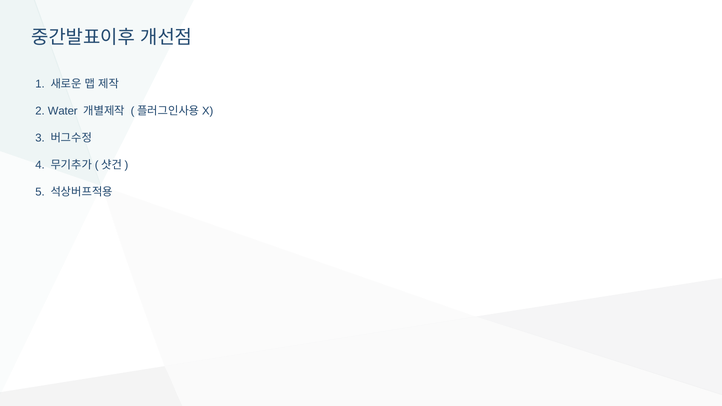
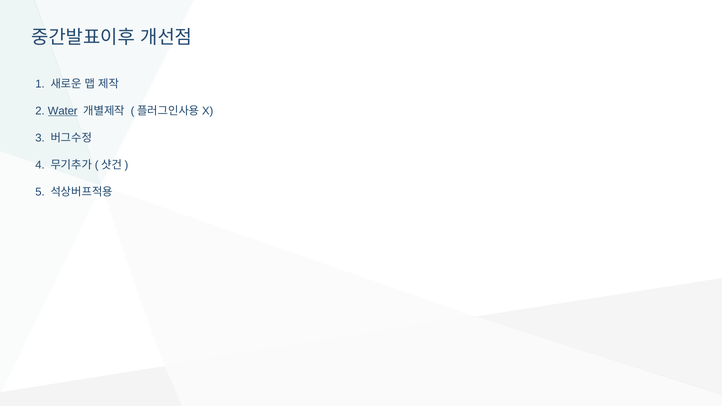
Water underline: none -> present (63, 111)
